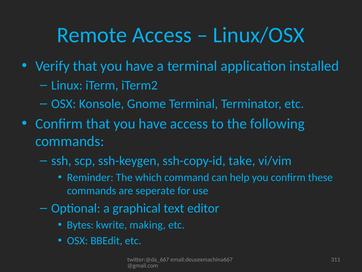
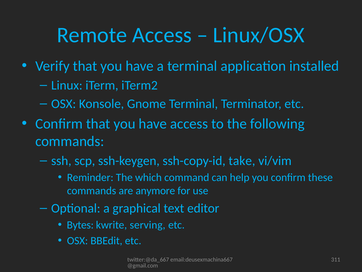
seperate: seperate -> anymore (155, 190)
making: making -> serving (148, 225)
